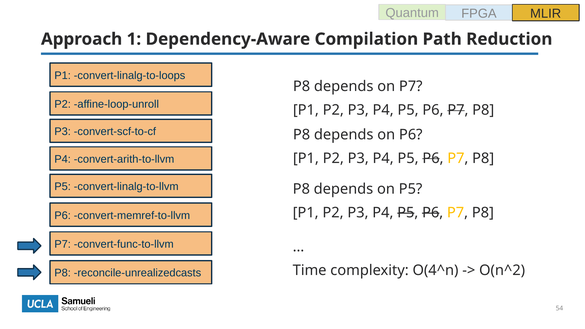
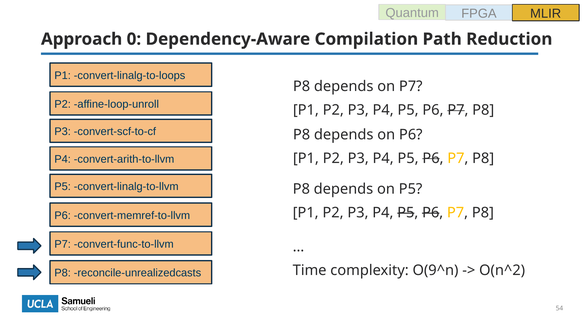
1: 1 -> 0 (134, 39)
O(4^n: O(4^n -> O(9^n (435, 270)
